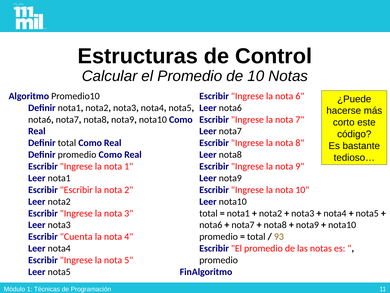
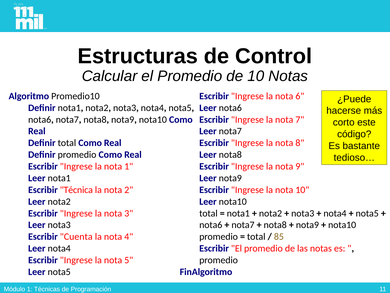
Escribir Escribir: Escribir -> Técnica (76, 190)
93: 93 -> 85 (279, 236)
